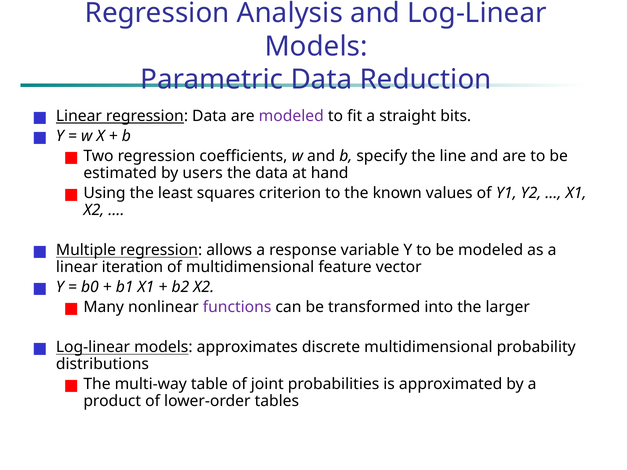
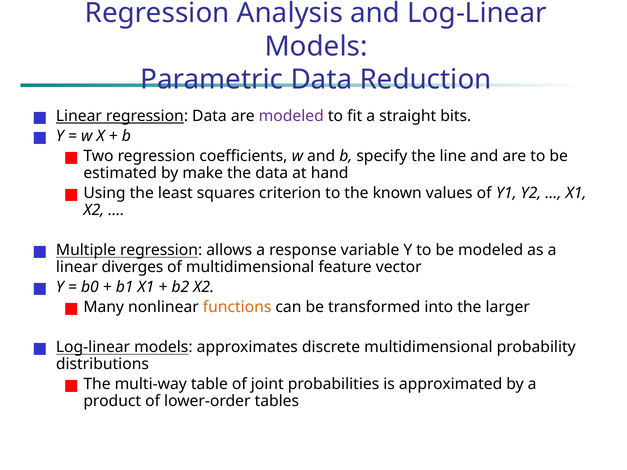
users: users -> make (203, 173)
iteration: iteration -> diverges (132, 267)
functions colour: purple -> orange (237, 307)
